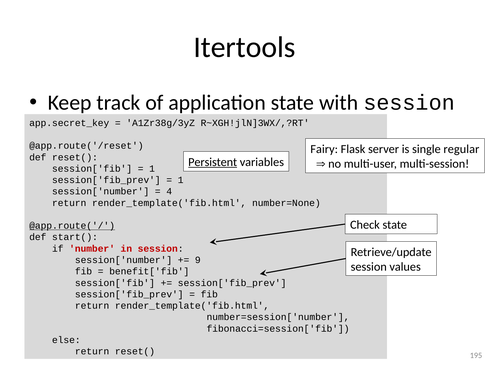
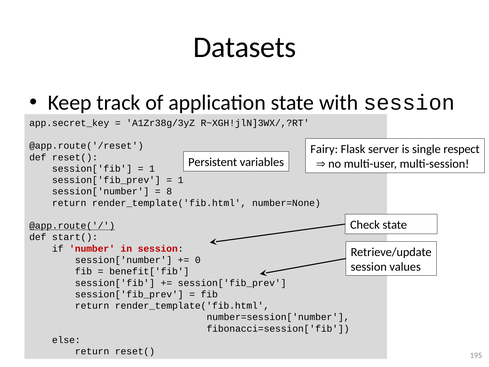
Itertools: Itertools -> Datasets (245, 47)
regular: regular -> respect (462, 149)
Persistent underline: present -> none (213, 162)
4: 4 -> 8 (169, 191)
9: 9 -> 0 (198, 260)
